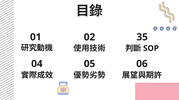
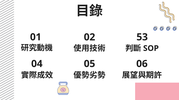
35: 35 -> 53 (142, 37)
